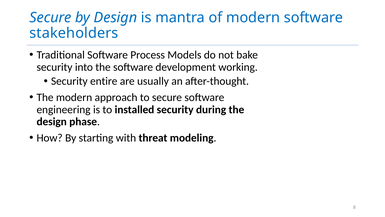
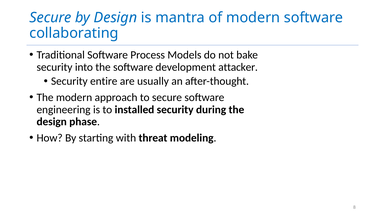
stakeholders: stakeholders -> collaborating (74, 33)
working: working -> attacker (238, 67)
